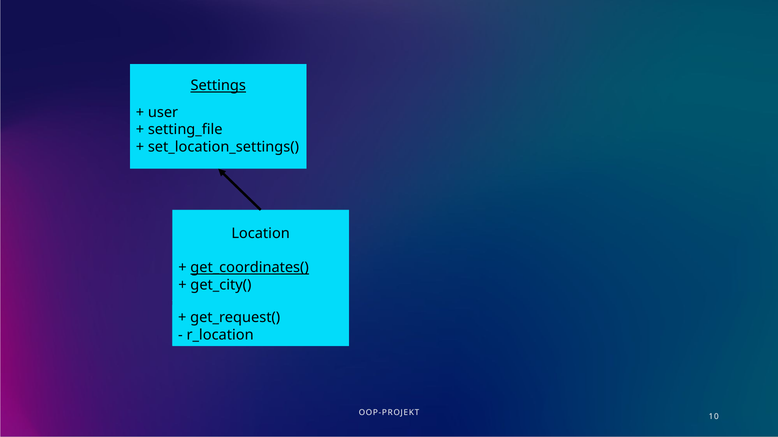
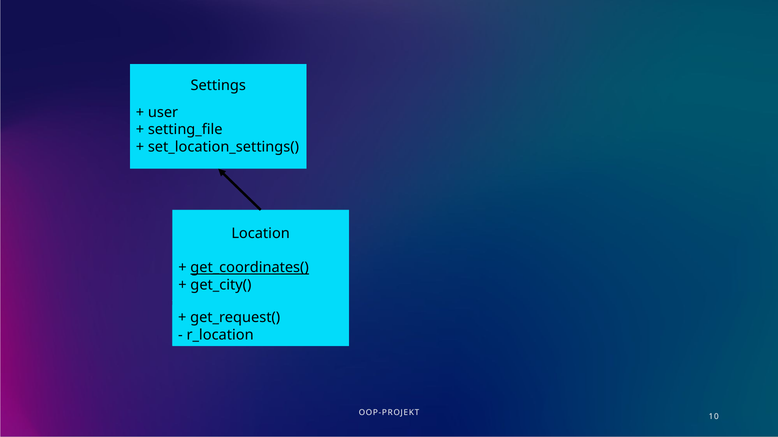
Settings underline: present -> none (218, 86)
